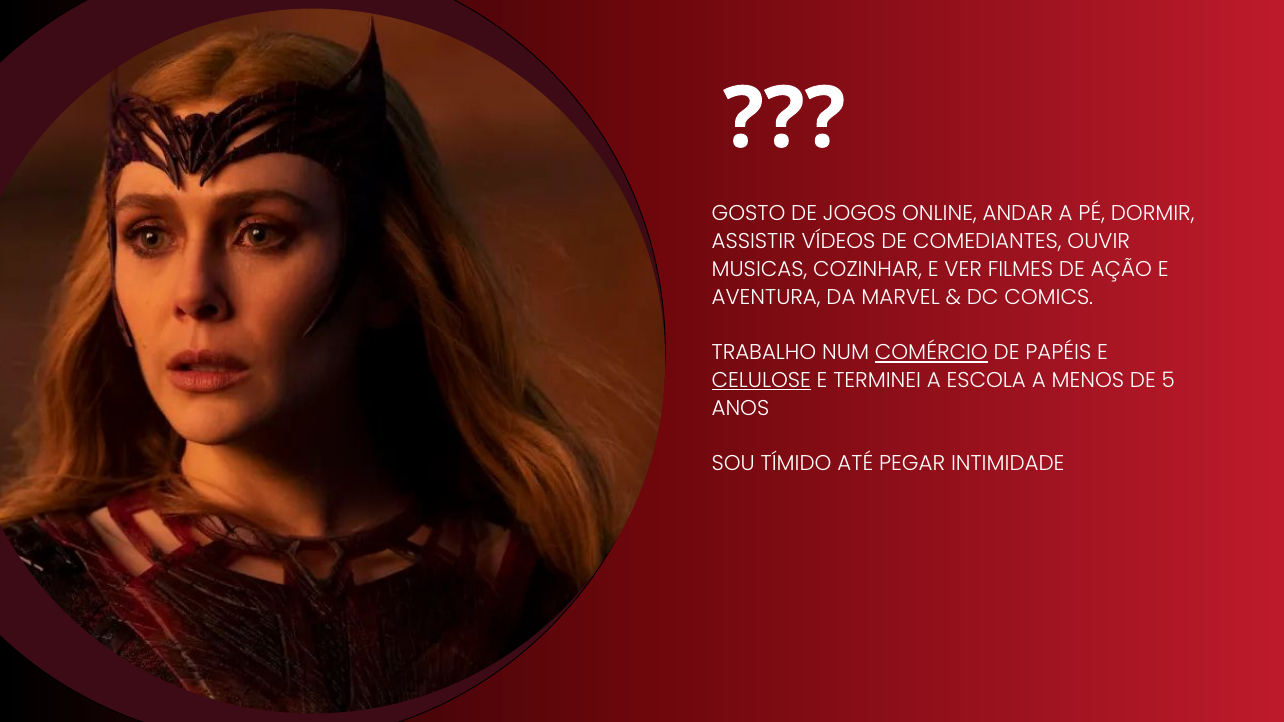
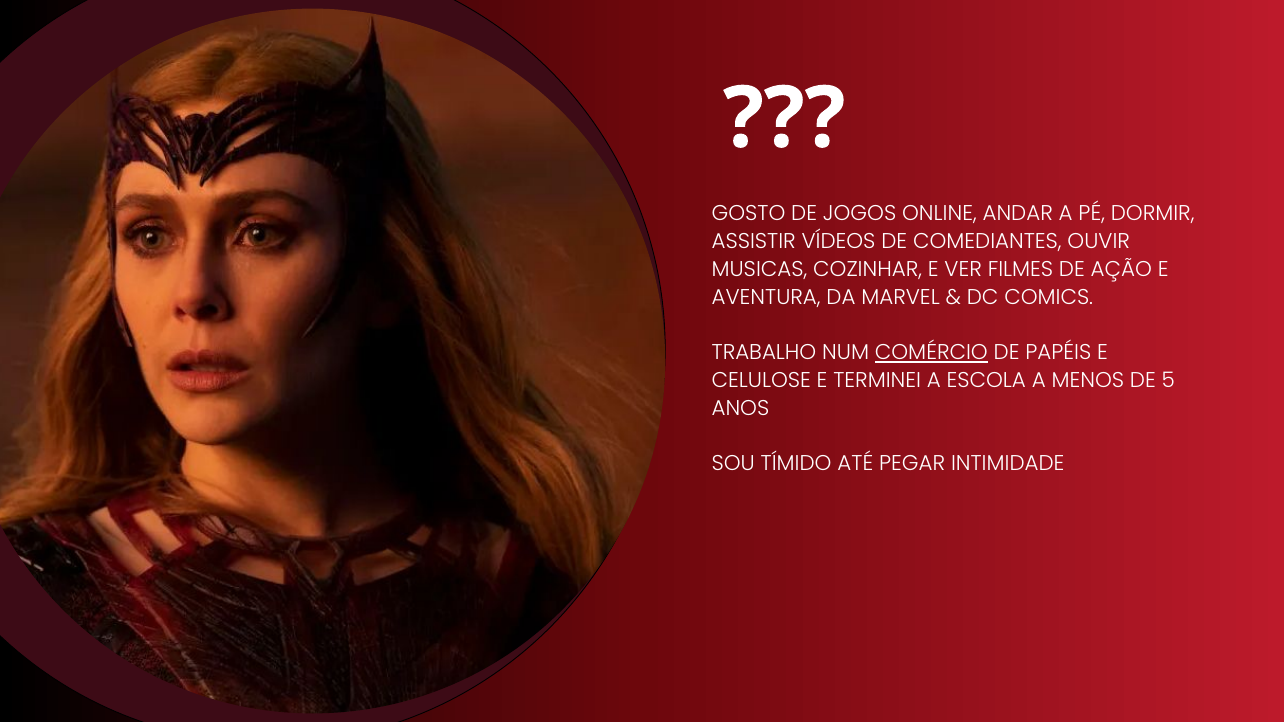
CELULOSE underline: present -> none (761, 381)
